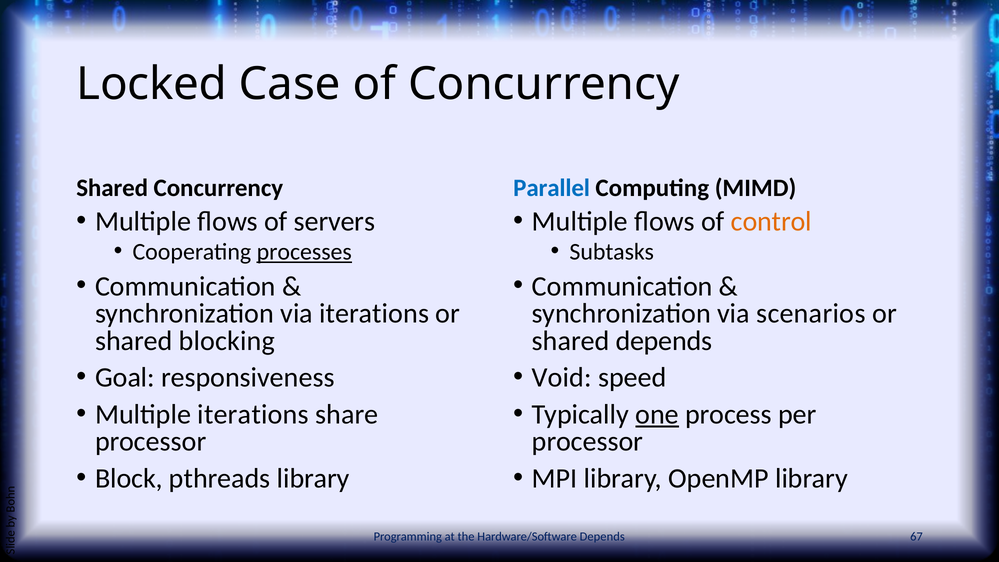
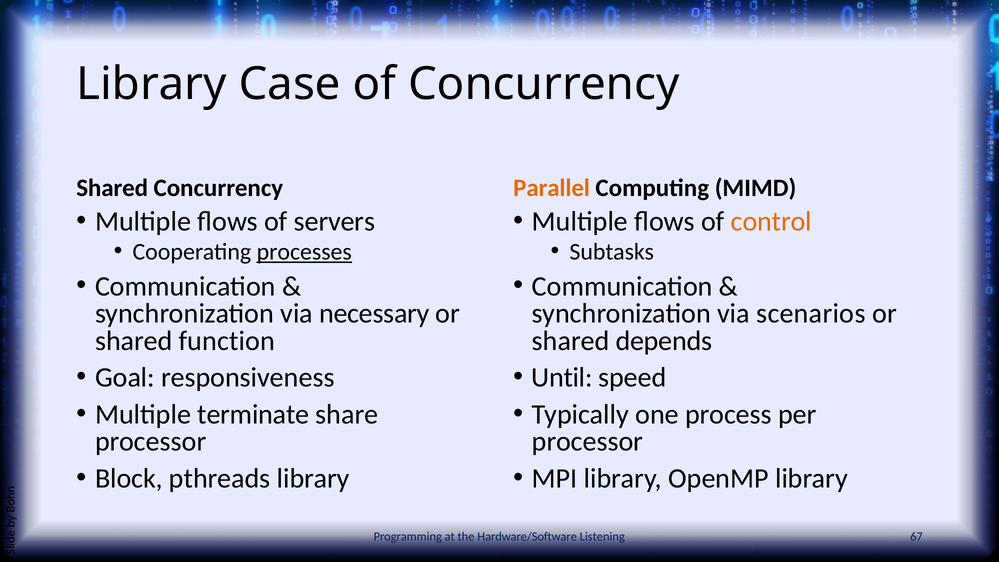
Locked: Locked -> Library (151, 84)
Parallel colour: blue -> orange (552, 188)
via iterations: iterations -> necessary (374, 314)
blocking: blocking -> function (227, 341)
Void: Void -> Until (562, 378)
Multiple iterations: iterations -> terminate (253, 414)
one underline: present -> none (657, 414)
Hardware/Software Depends: Depends -> Listening (602, 537)
